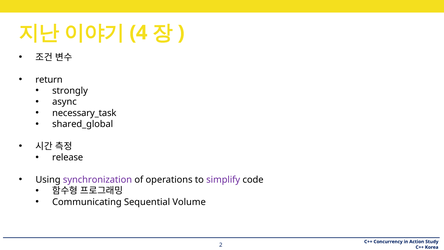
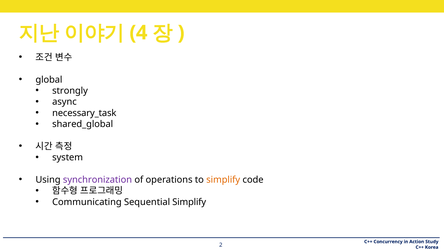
return: return -> global (49, 80)
release: release -> system (68, 157)
simplify colour: purple -> orange (223, 180)
Sequential Volume: Volume -> Simplify (189, 202)
